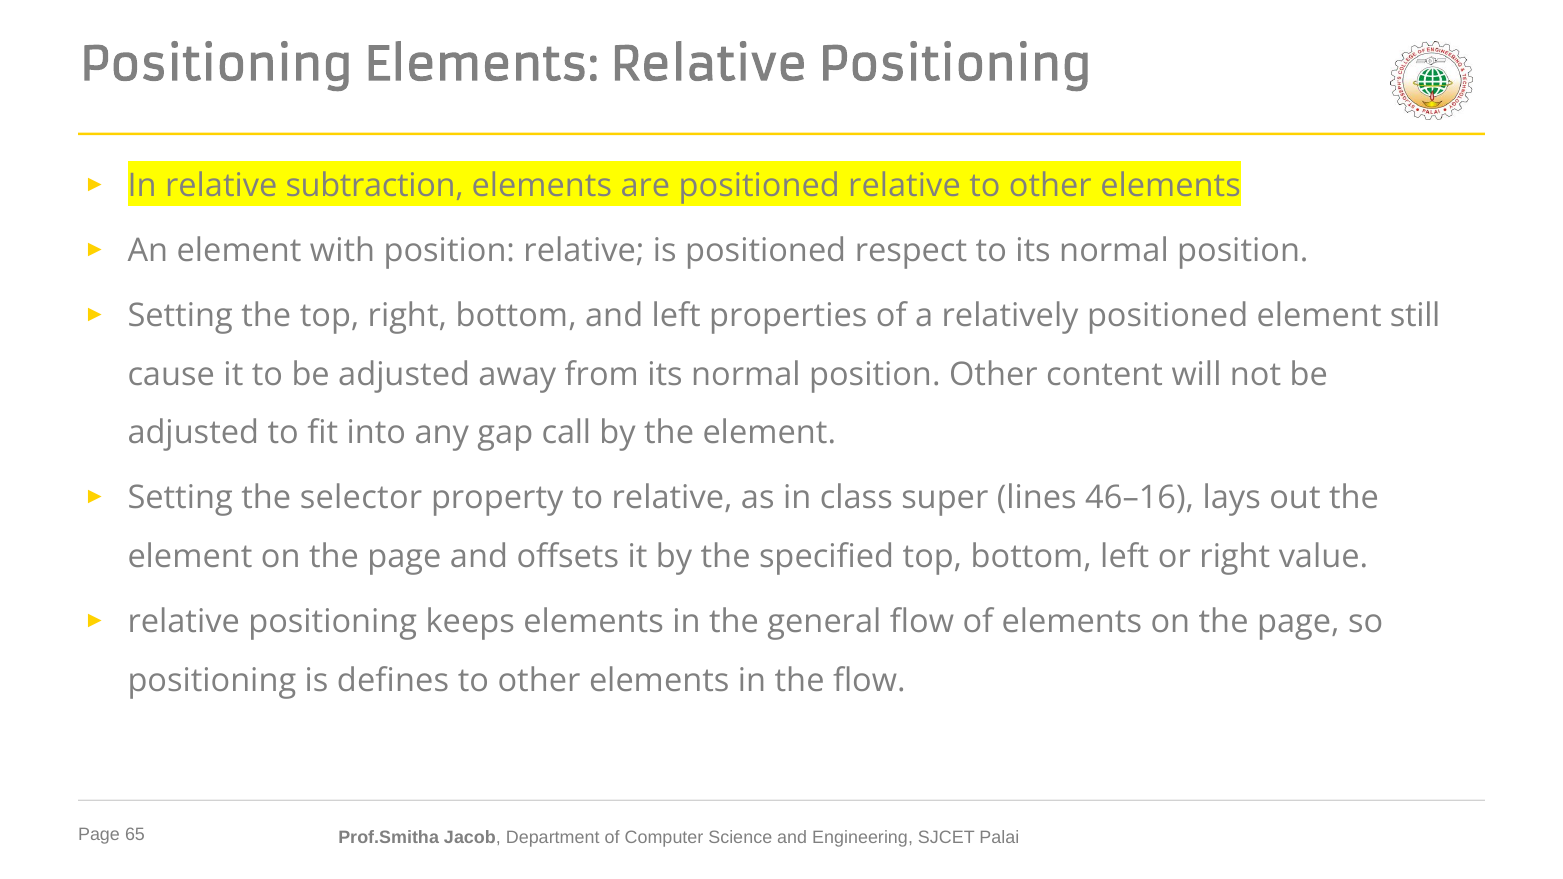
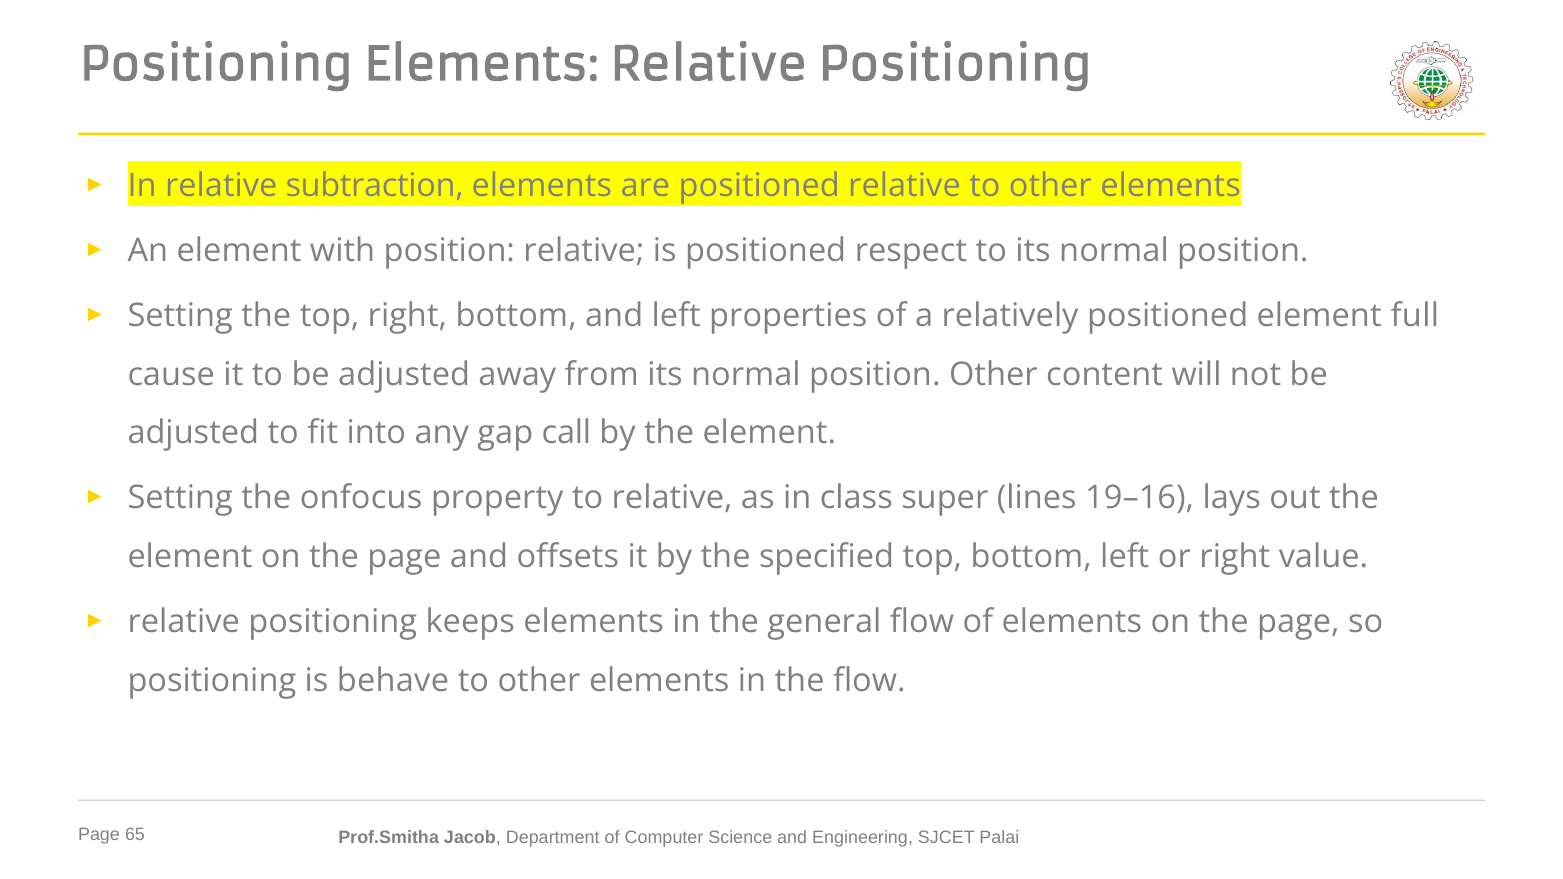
still: still -> full (1415, 316)
selector: selector -> onfocus (361, 498)
46–16: 46–16 -> 19–16 (1140, 498)
defines: defines -> behave (393, 680)
